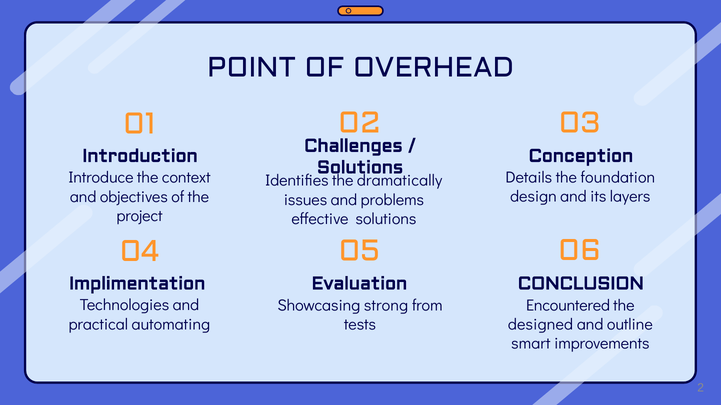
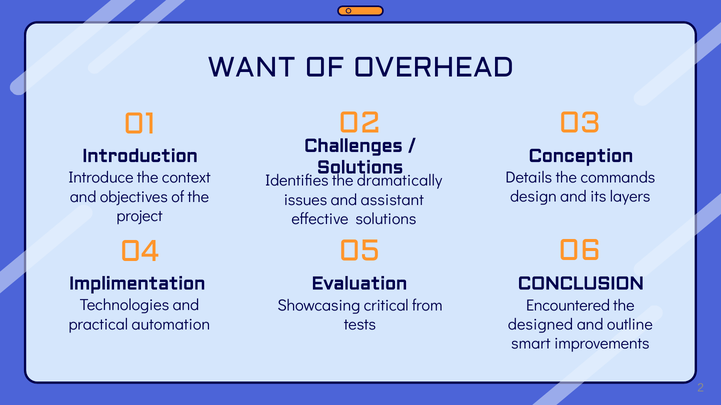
POINT: POINT -> WANT (252, 68)
foundation: foundation -> commands (618, 178)
problems: problems -> assistant (392, 200)
strong: strong -> critical (386, 306)
automating: automating -> automation (171, 325)
